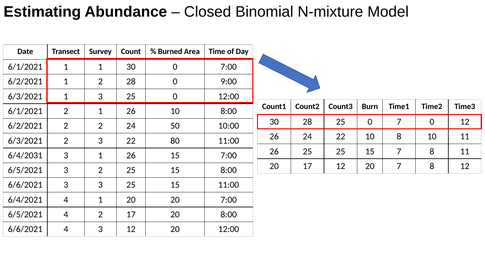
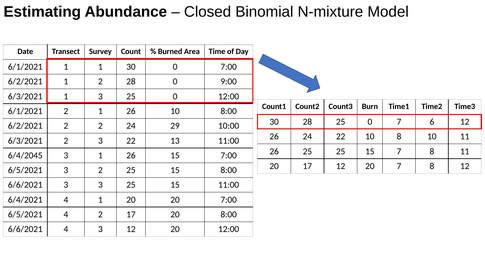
7 0: 0 -> 6 (432, 122)
50: 50 -> 29 (175, 126)
80: 80 -> 13 (175, 141)
6/4/2031: 6/4/2031 -> 6/4/2045 (25, 155)
